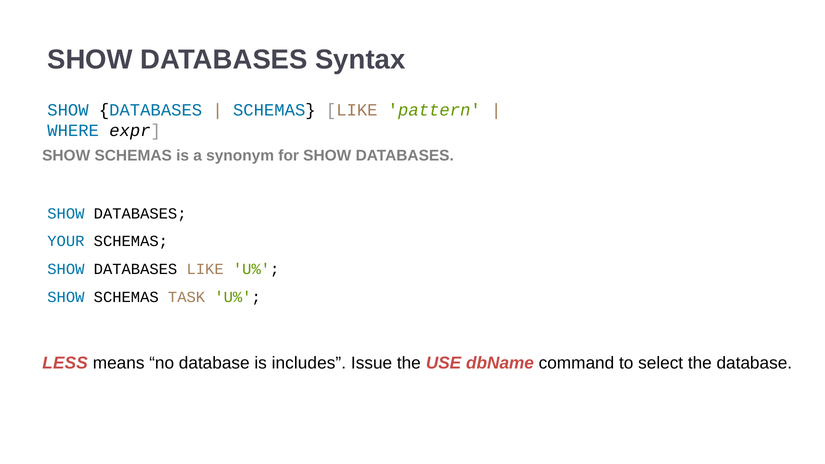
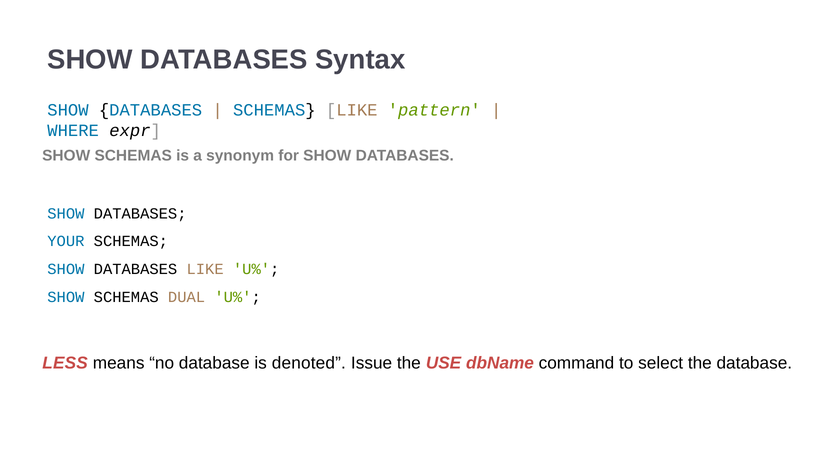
TASK: TASK -> DUAL (187, 297)
includes: includes -> denoted (309, 363)
